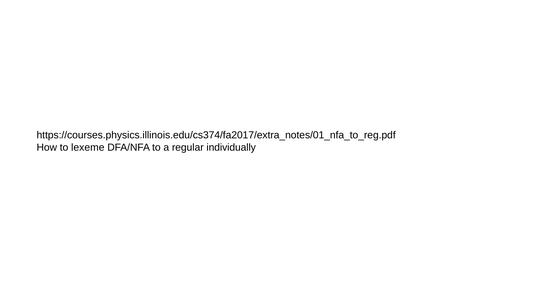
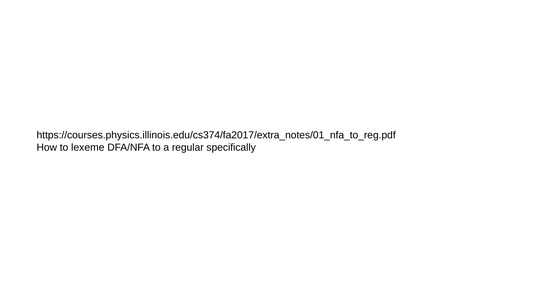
individually: individually -> specifically (231, 147)
